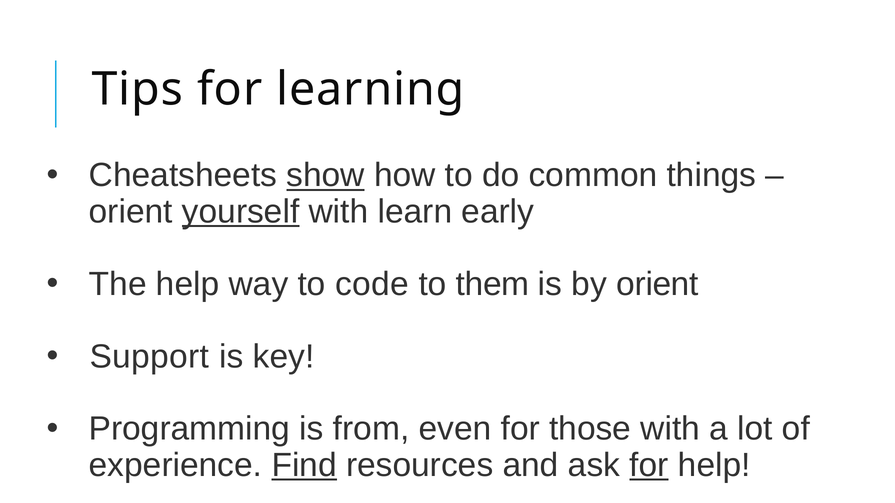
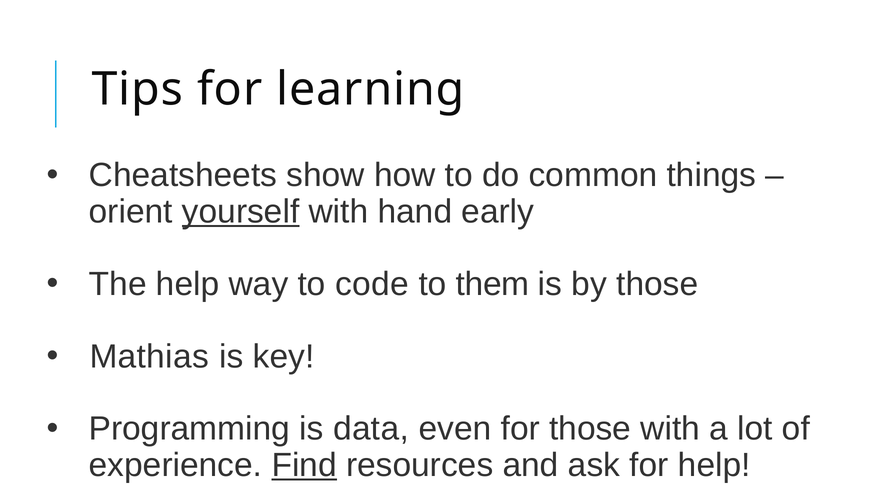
show underline: present -> none (326, 176)
learn: learn -> hand (415, 212)
by orient: orient -> those (657, 284)
Support: Support -> Mathias (149, 357)
from: from -> data (371, 429)
for underline: present -> none (649, 466)
